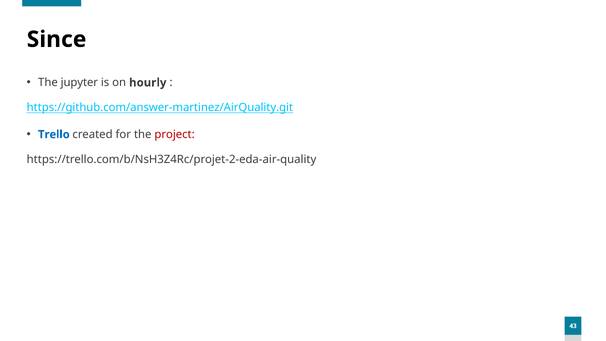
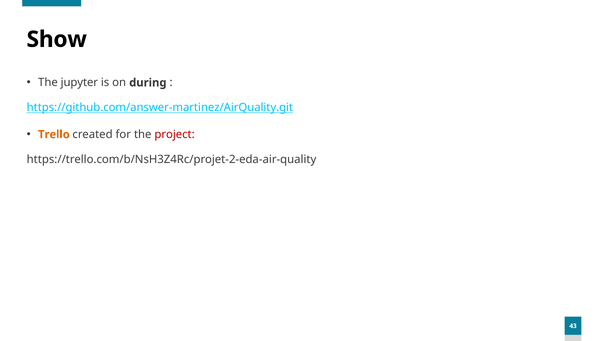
Since: Since -> Show (57, 39)
hourly: hourly -> during (148, 83)
Trello colour: blue -> orange (54, 134)
